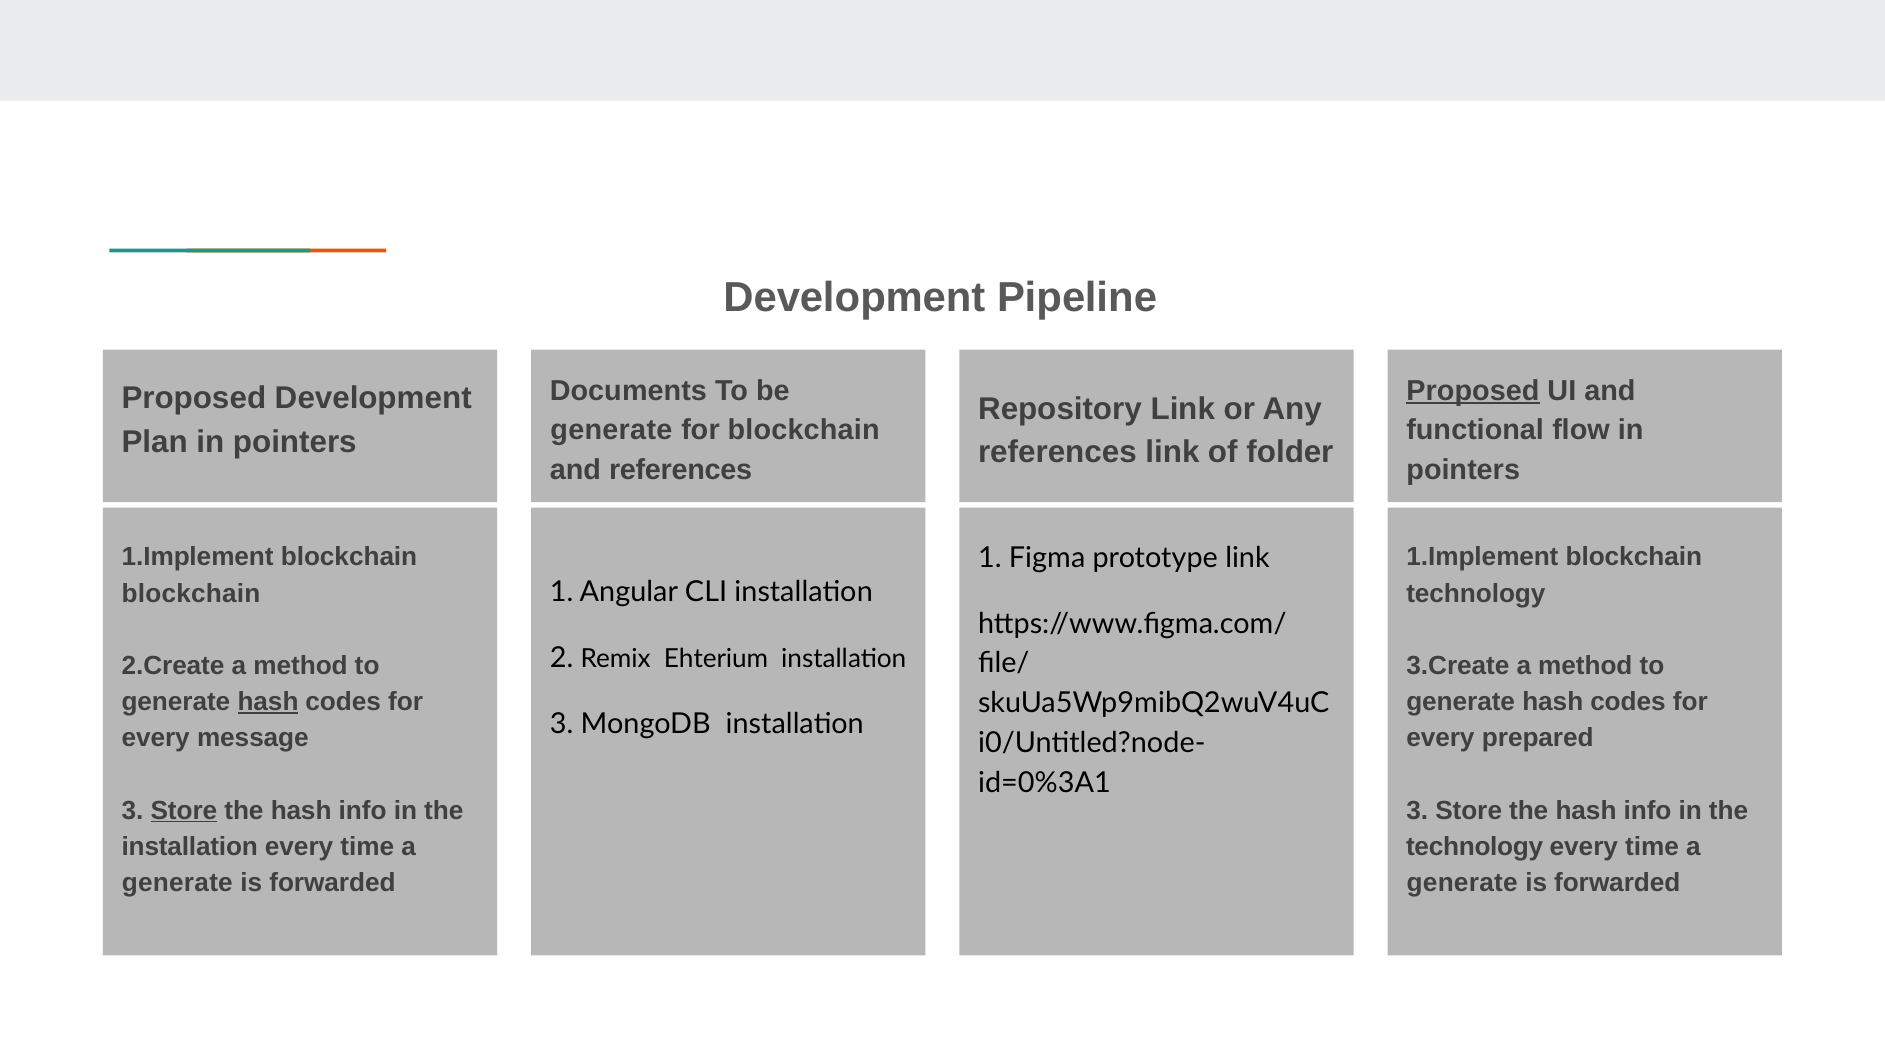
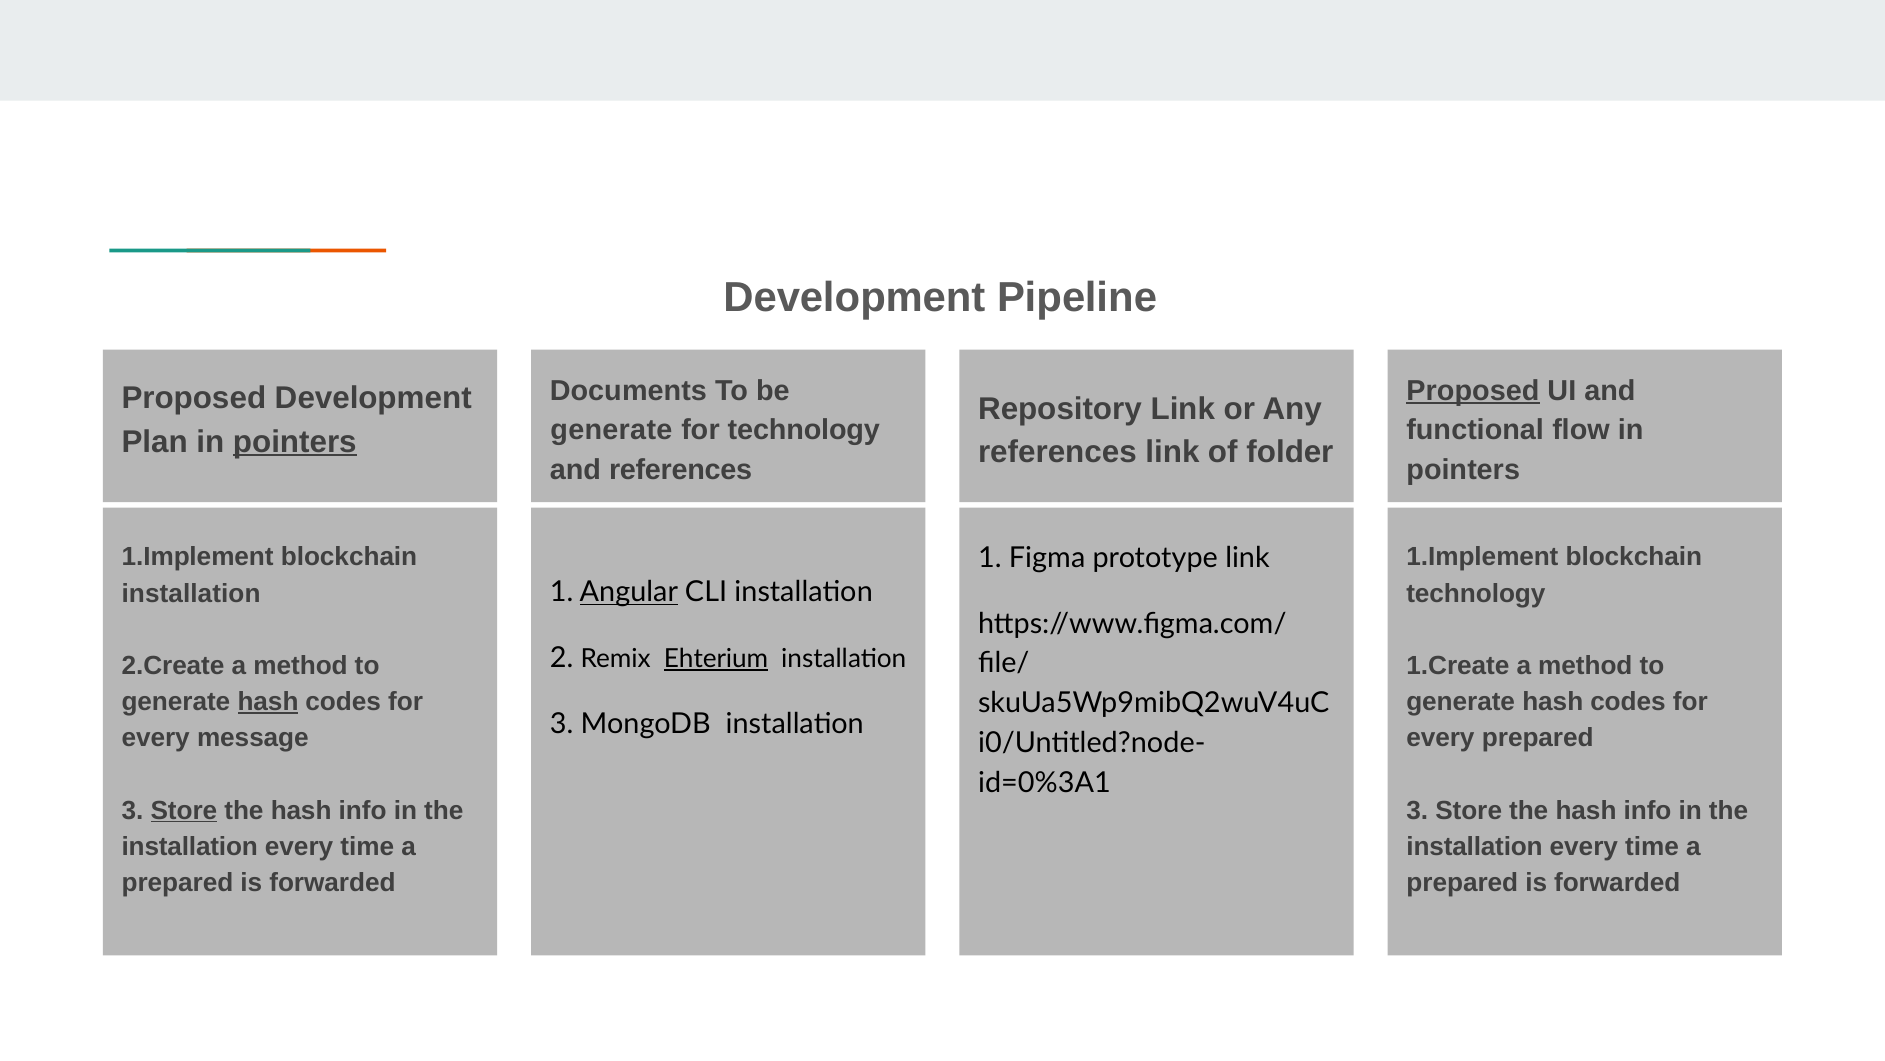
for blockchain: blockchain -> technology (804, 430)
pointers underline: none -> present (295, 441)
blockchain: blockchain -> installation (191, 593)
Angular underline: none -> present (629, 592)
Ehterium underline: none -> present (716, 658)
3.Create: 3.Create -> 1.Create (1458, 665)
technology: technology -> installation (1475, 846)
generate: generate -> prepared (177, 882)
generate: generate -> prepared (1462, 882)
